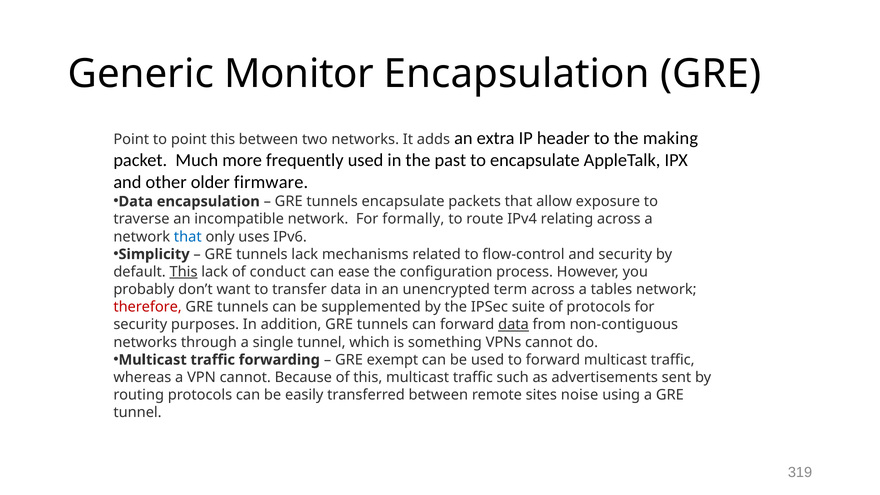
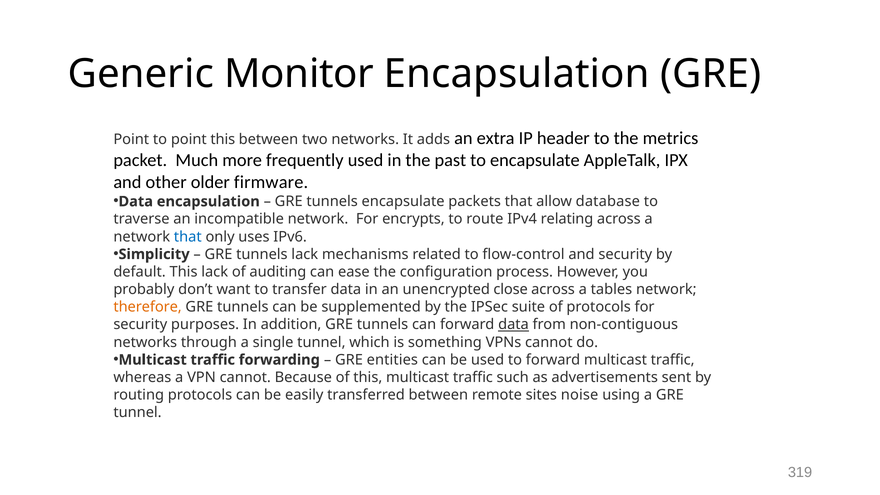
making: making -> metrics (671, 138)
exposure: exposure -> database (608, 202)
formally: formally -> encrypts (413, 219)
This underline: present -> none (184, 272)
conduct: conduct -> auditing (278, 272)
term: term -> close (511, 289)
therefore colour: red -> orange (148, 307)
exempt: exempt -> entities (392, 360)
